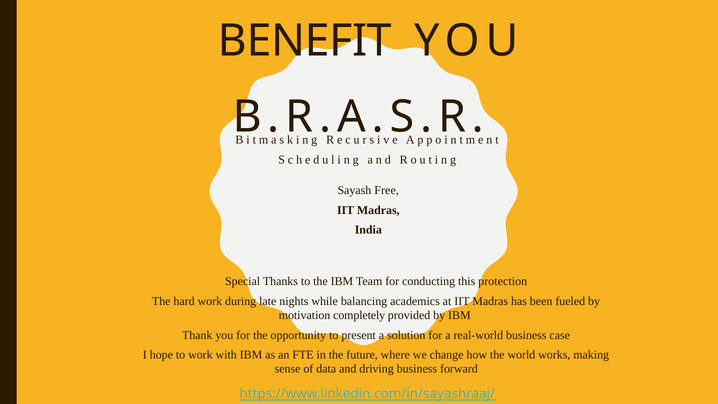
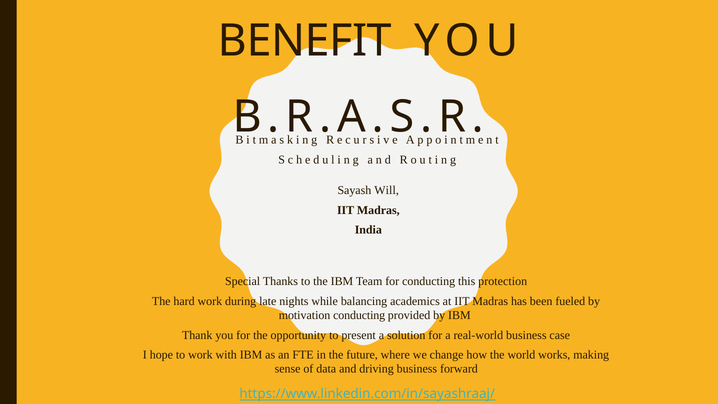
Free: Free -> Will (387, 190)
motivation completely: completely -> conducting (359, 315)
